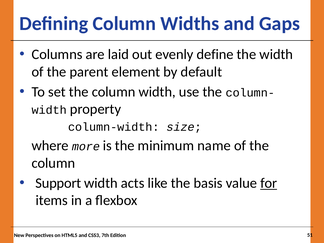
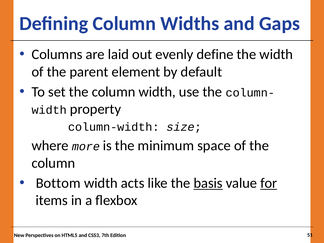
name: name -> space (214, 146)
Support: Support -> Bottom (58, 183)
basis underline: none -> present (208, 183)
